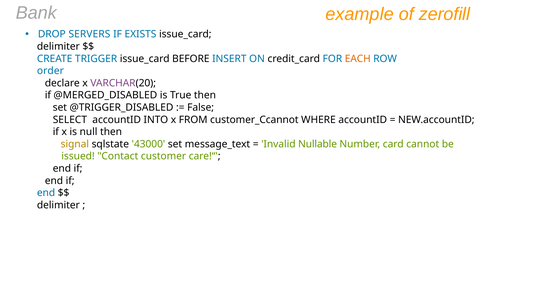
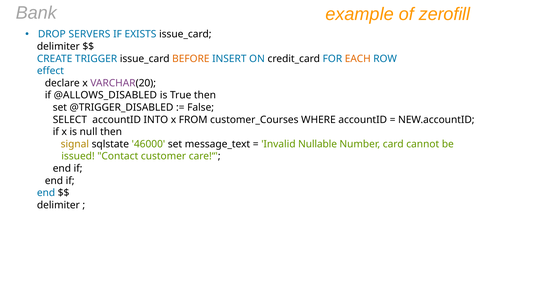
BEFORE colour: black -> orange (191, 59)
order: order -> effect (50, 71)
@MERGED_DISABLED: @MERGED_DISABLED -> @ALLOWS_DISABLED (105, 95)
customer_Ccannot: customer_Ccannot -> customer_Courses (254, 120)
43000: 43000 -> 46000 (148, 144)
